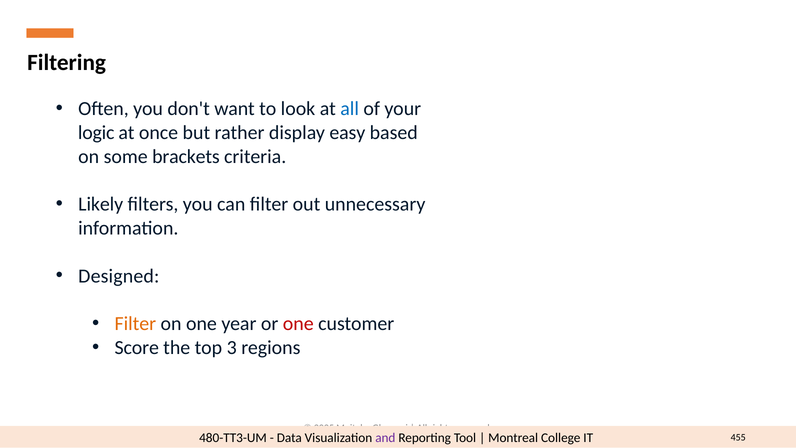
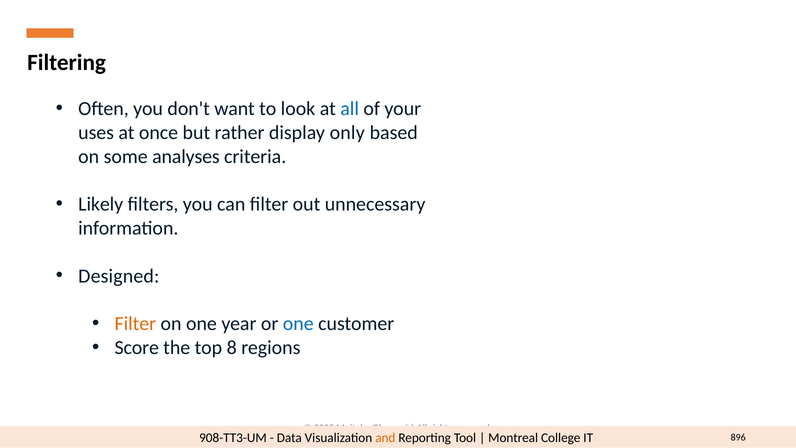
logic: logic -> uses (96, 133)
easy: easy -> only (347, 133)
brackets: brackets -> analyses (186, 156)
one colour: red -> blue (298, 324)
3: 3 -> 8 (232, 347)
480-TT3-UM: 480-TT3-UM -> 908-TT3-UM (233, 437)
and colour: purple -> orange (385, 437)
455: 455 -> 896 (738, 437)
